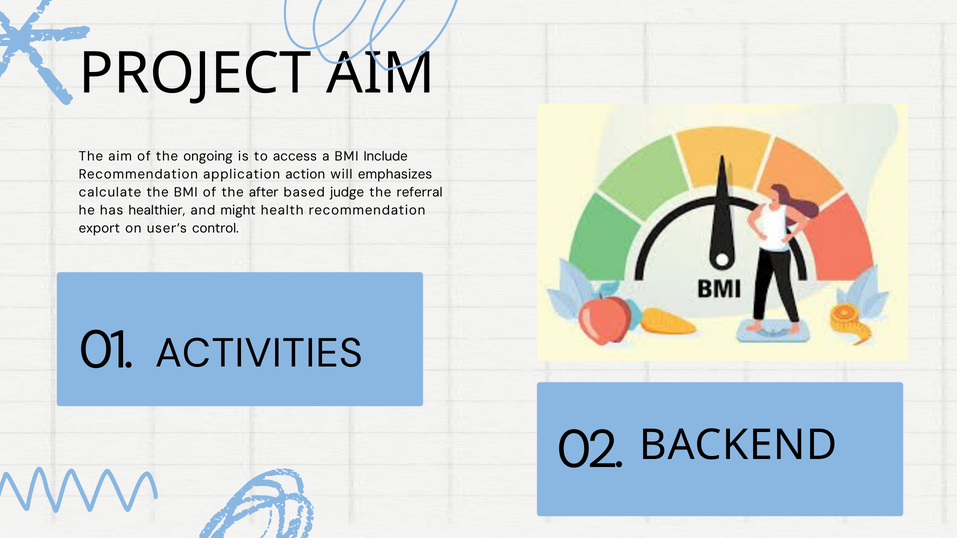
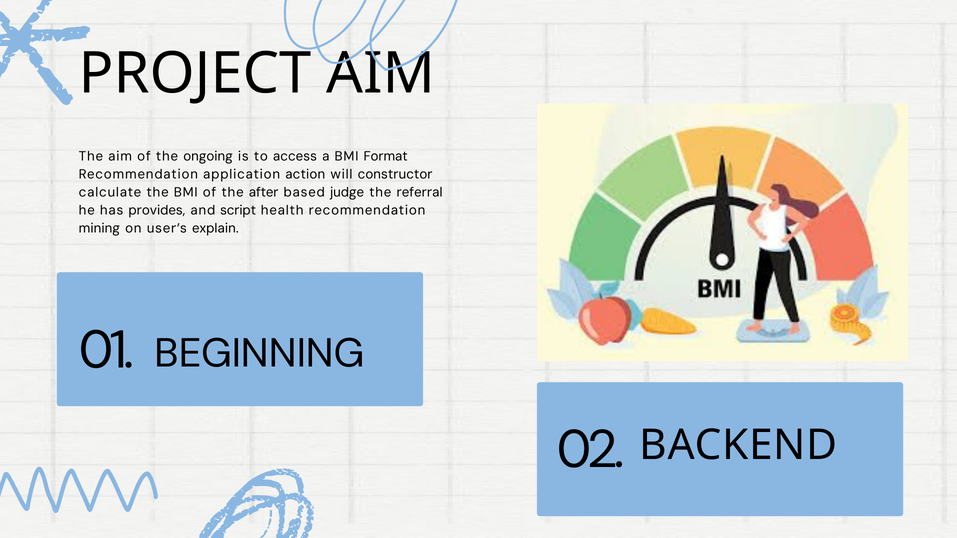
Include: Include -> Format (386, 157)
emphasizes: emphasizes -> constructor (395, 175)
healthier: healthier -> provides (157, 210)
might: might -> script (238, 210)
export: export -> mining (99, 228)
control: control -> explain (215, 228)
ACTIVITIES: ACTIVITIES -> BEGINNING (259, 354)
